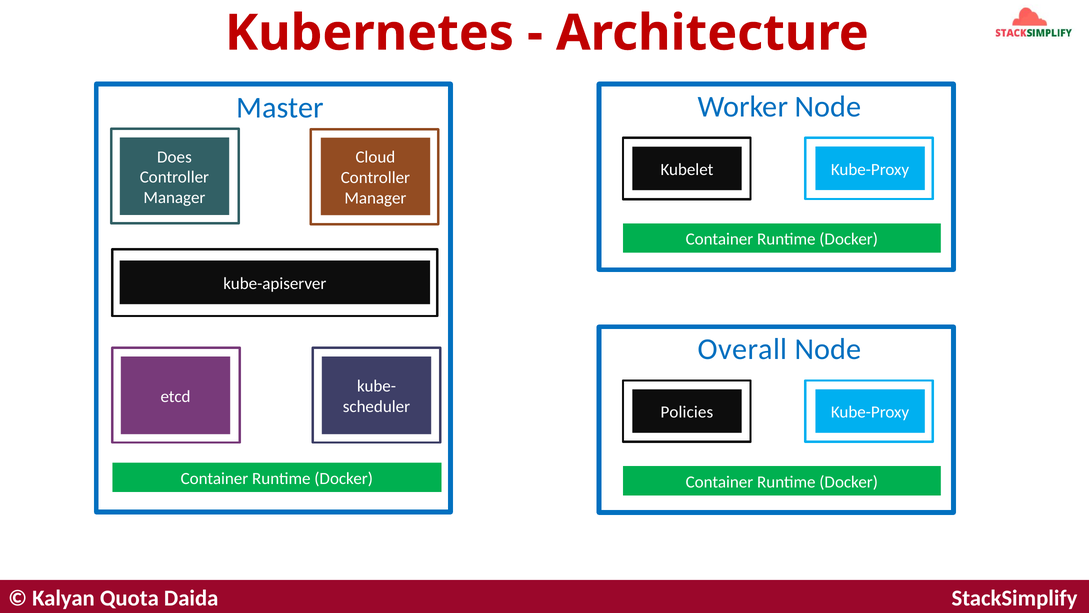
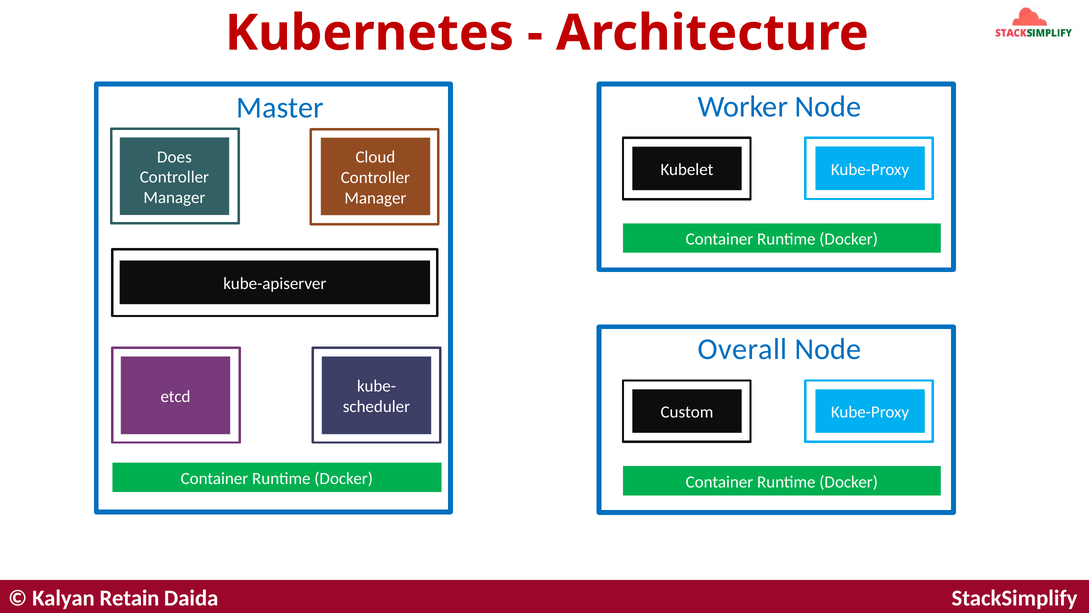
Policies: Policies -> Custom (687, 412)
Quota: Quota -> Retain (129, 598)
